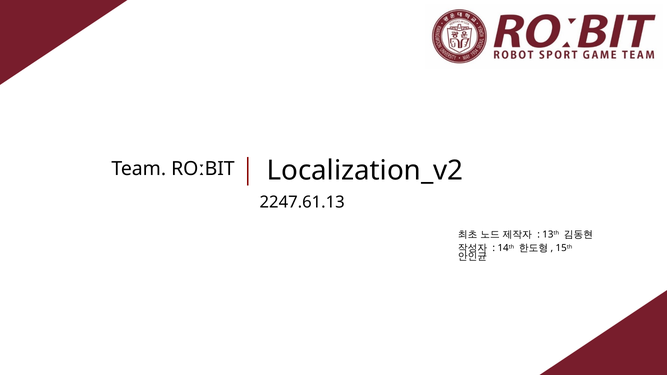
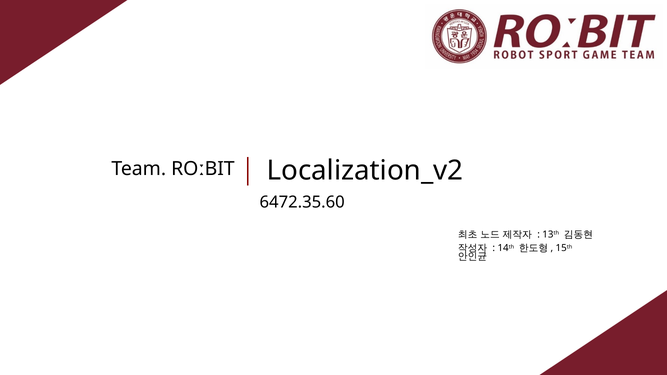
2247.61.13: 2247.61.13 -> 6472.35.60 (302, 202)
